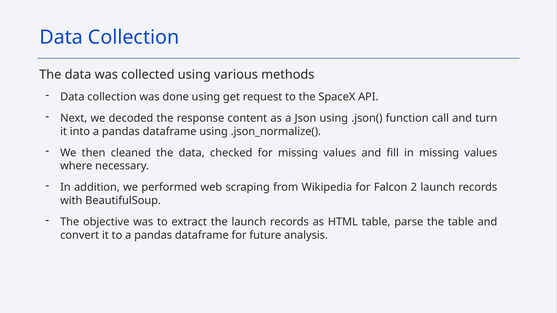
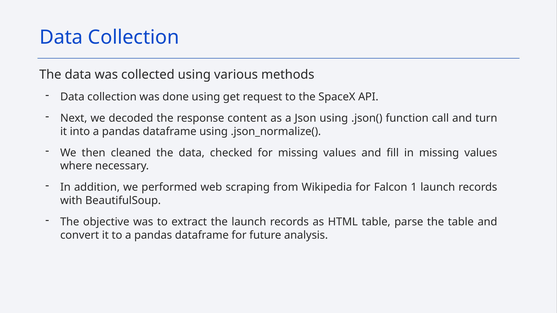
2: 2 -> 1 (414, 187)
